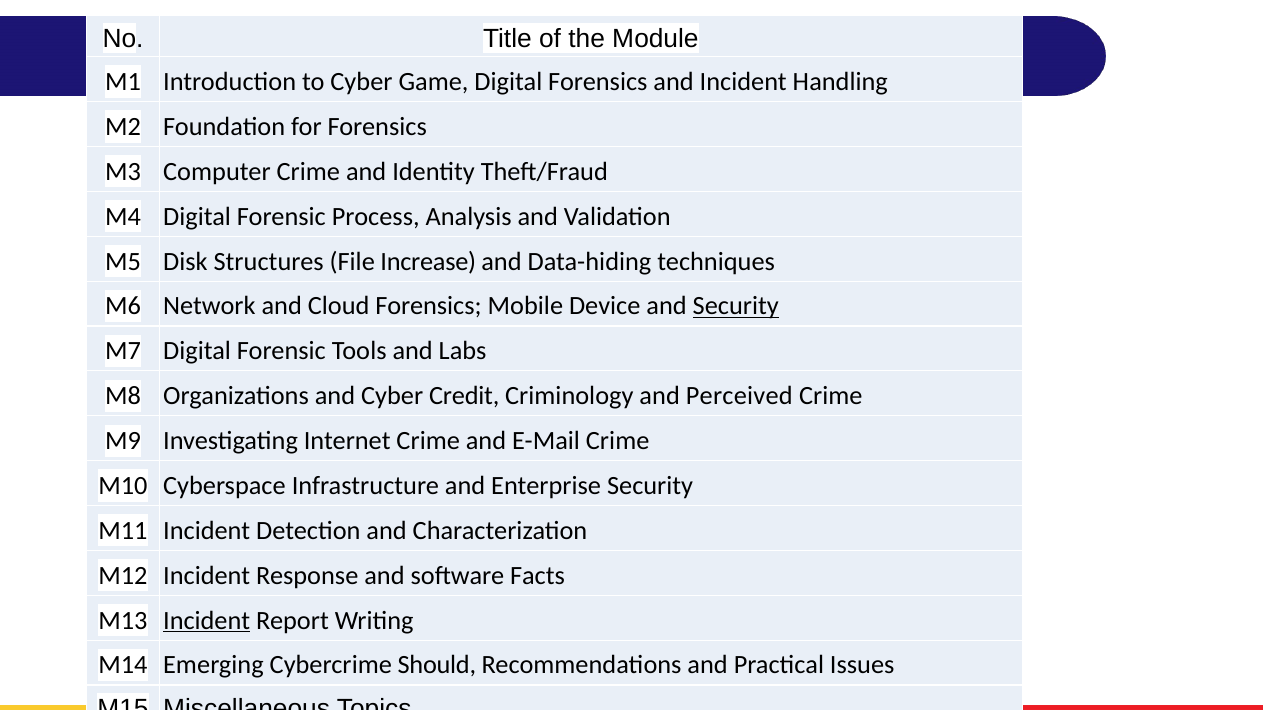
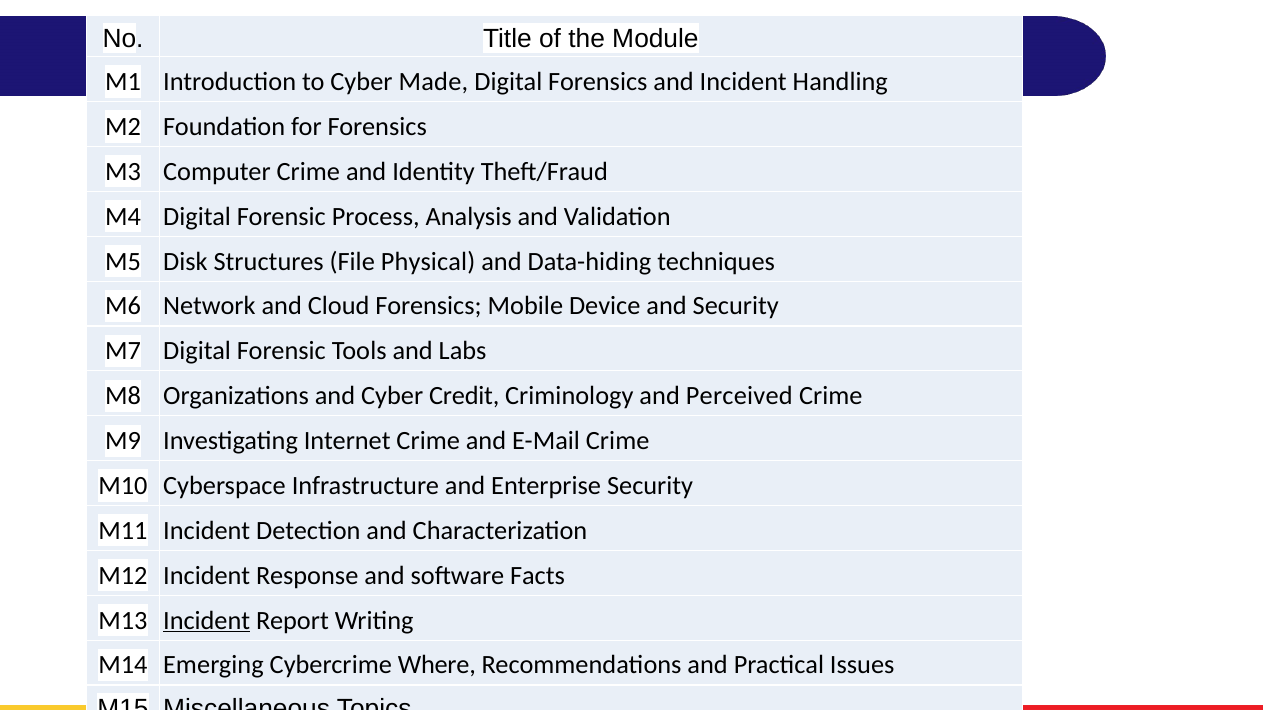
Game: Game -> Made (433, 82)
Increase: Increase -> Physical (428, 262)
Security underline: present -> none (736, 306)
Should: Should -> Where (437, 666)
